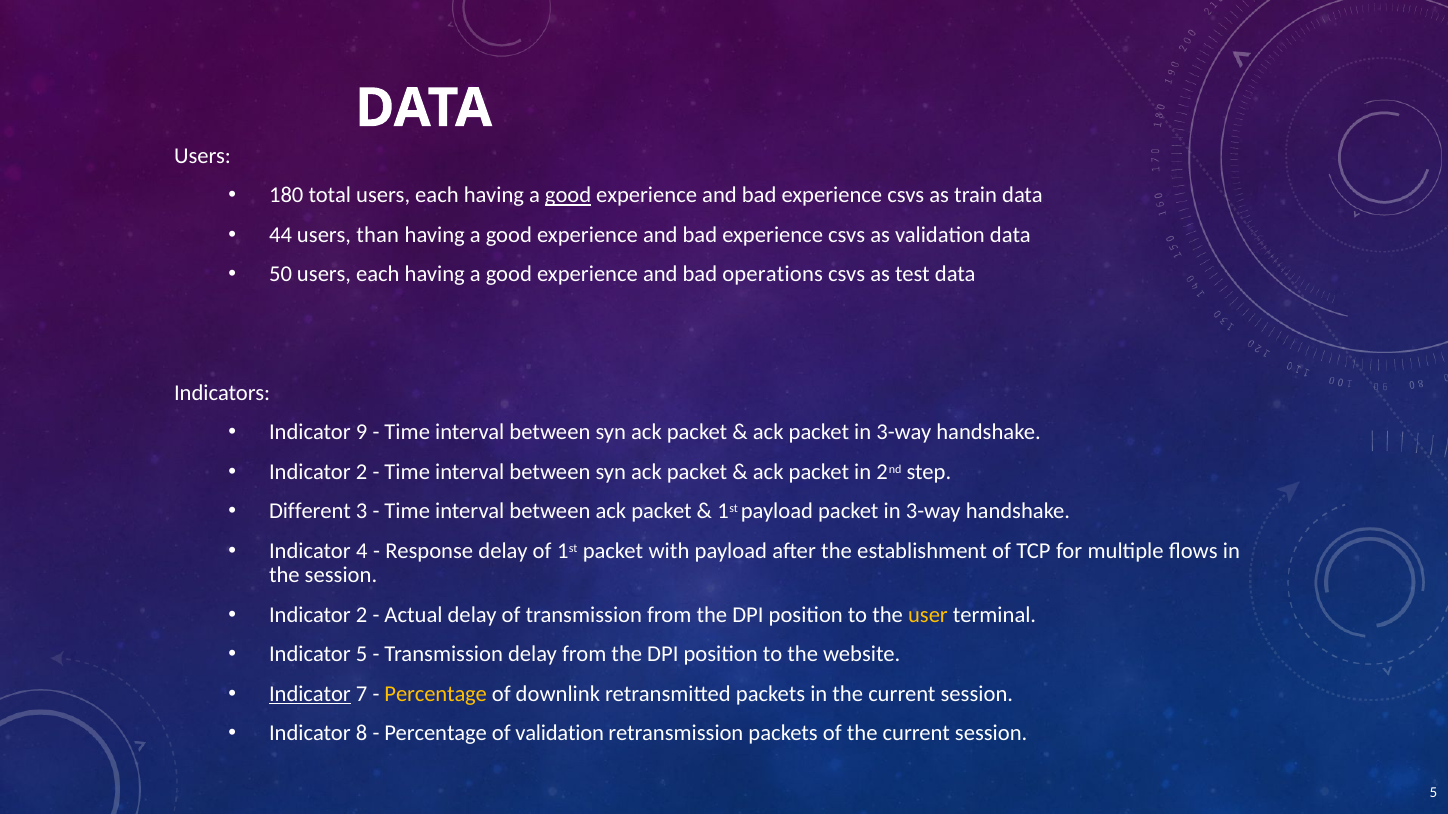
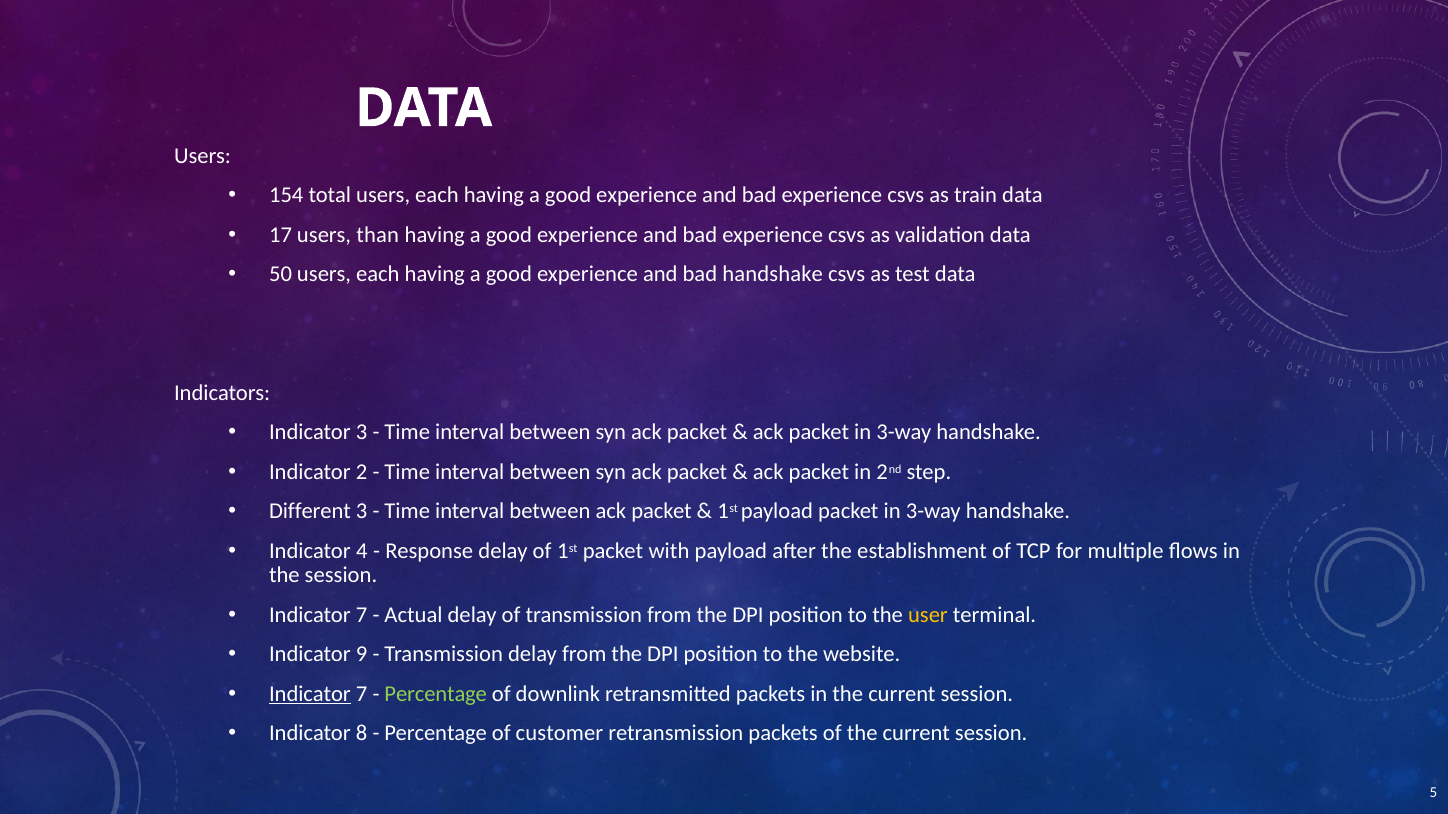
180: 180 -> 154 (286, 195)
good underline: present -> none (568, 195)
44: 44 -> 17 (281, 235)
bad operations: operations -> handshake (773, 274)
Indicator 9: 9 -> 3 (362, 432)
2: 2 -> 7 (362, 615)
Indicator 5: 5 -> 9 (362, 655)
Percentage colour: yellow -> light green (436, 694)
of validation: validation -> customer (559, 734)
